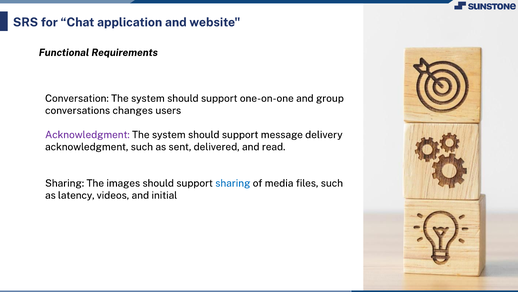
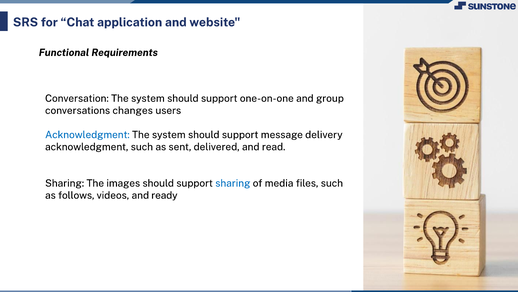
Acknowledgment colour: purple -> blue (87, 135)
latency: latency -> follows (76, 195)
initial: initial -> ready (164, 195)
